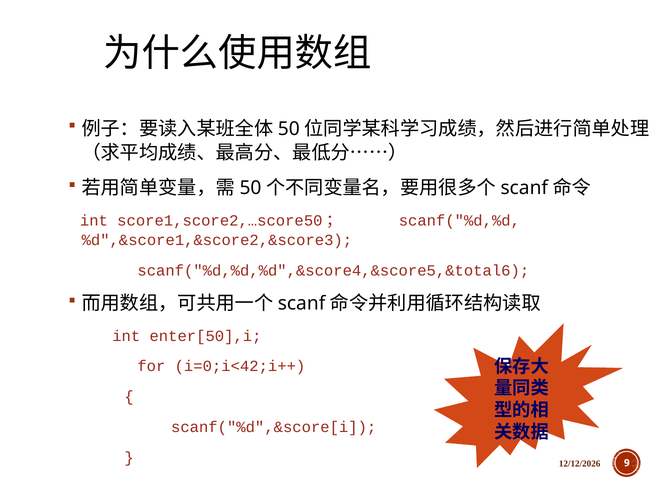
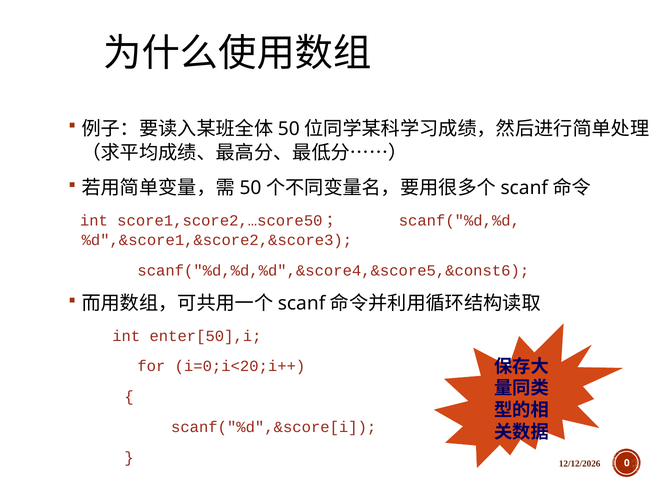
scanf("%d,%d,%d",&score4,&score5,&total6: scanf("%d,%d,%d",&score4,&score5,&total6 -> scanf("%d,%d,%d",&score4,&score5,&const6 (333, 271)
i=0;i<42;i++: i=0;i<42;i++ -> i=0;i<20;i++ (240, 367)
9: 9 -> 0 (627, 464)
